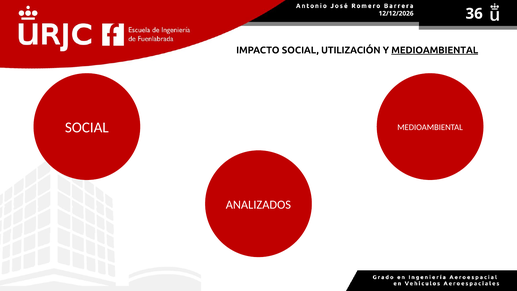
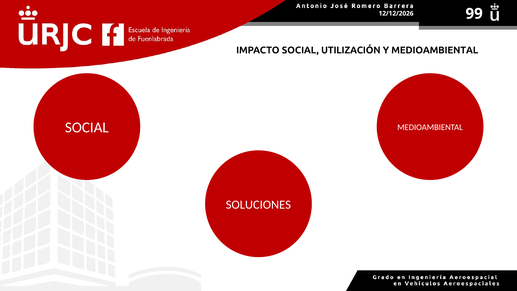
36: 36 -> 99 (474, 14)
MEDIOAMBIENTAL underline: present -> none (435, 50)
ANALIZADOS: ANALIZADOS -> SOLUCIONES (258, 204)
